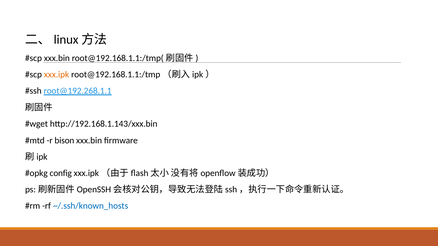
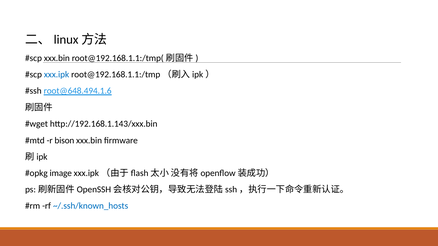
xxx.ipk colour: orange -> blue (57, 75)
root@192.268.1.1: root@192.268.1.1 -> root@648.494.1.6 (78, 91)
config: config -> image (61, 173)
